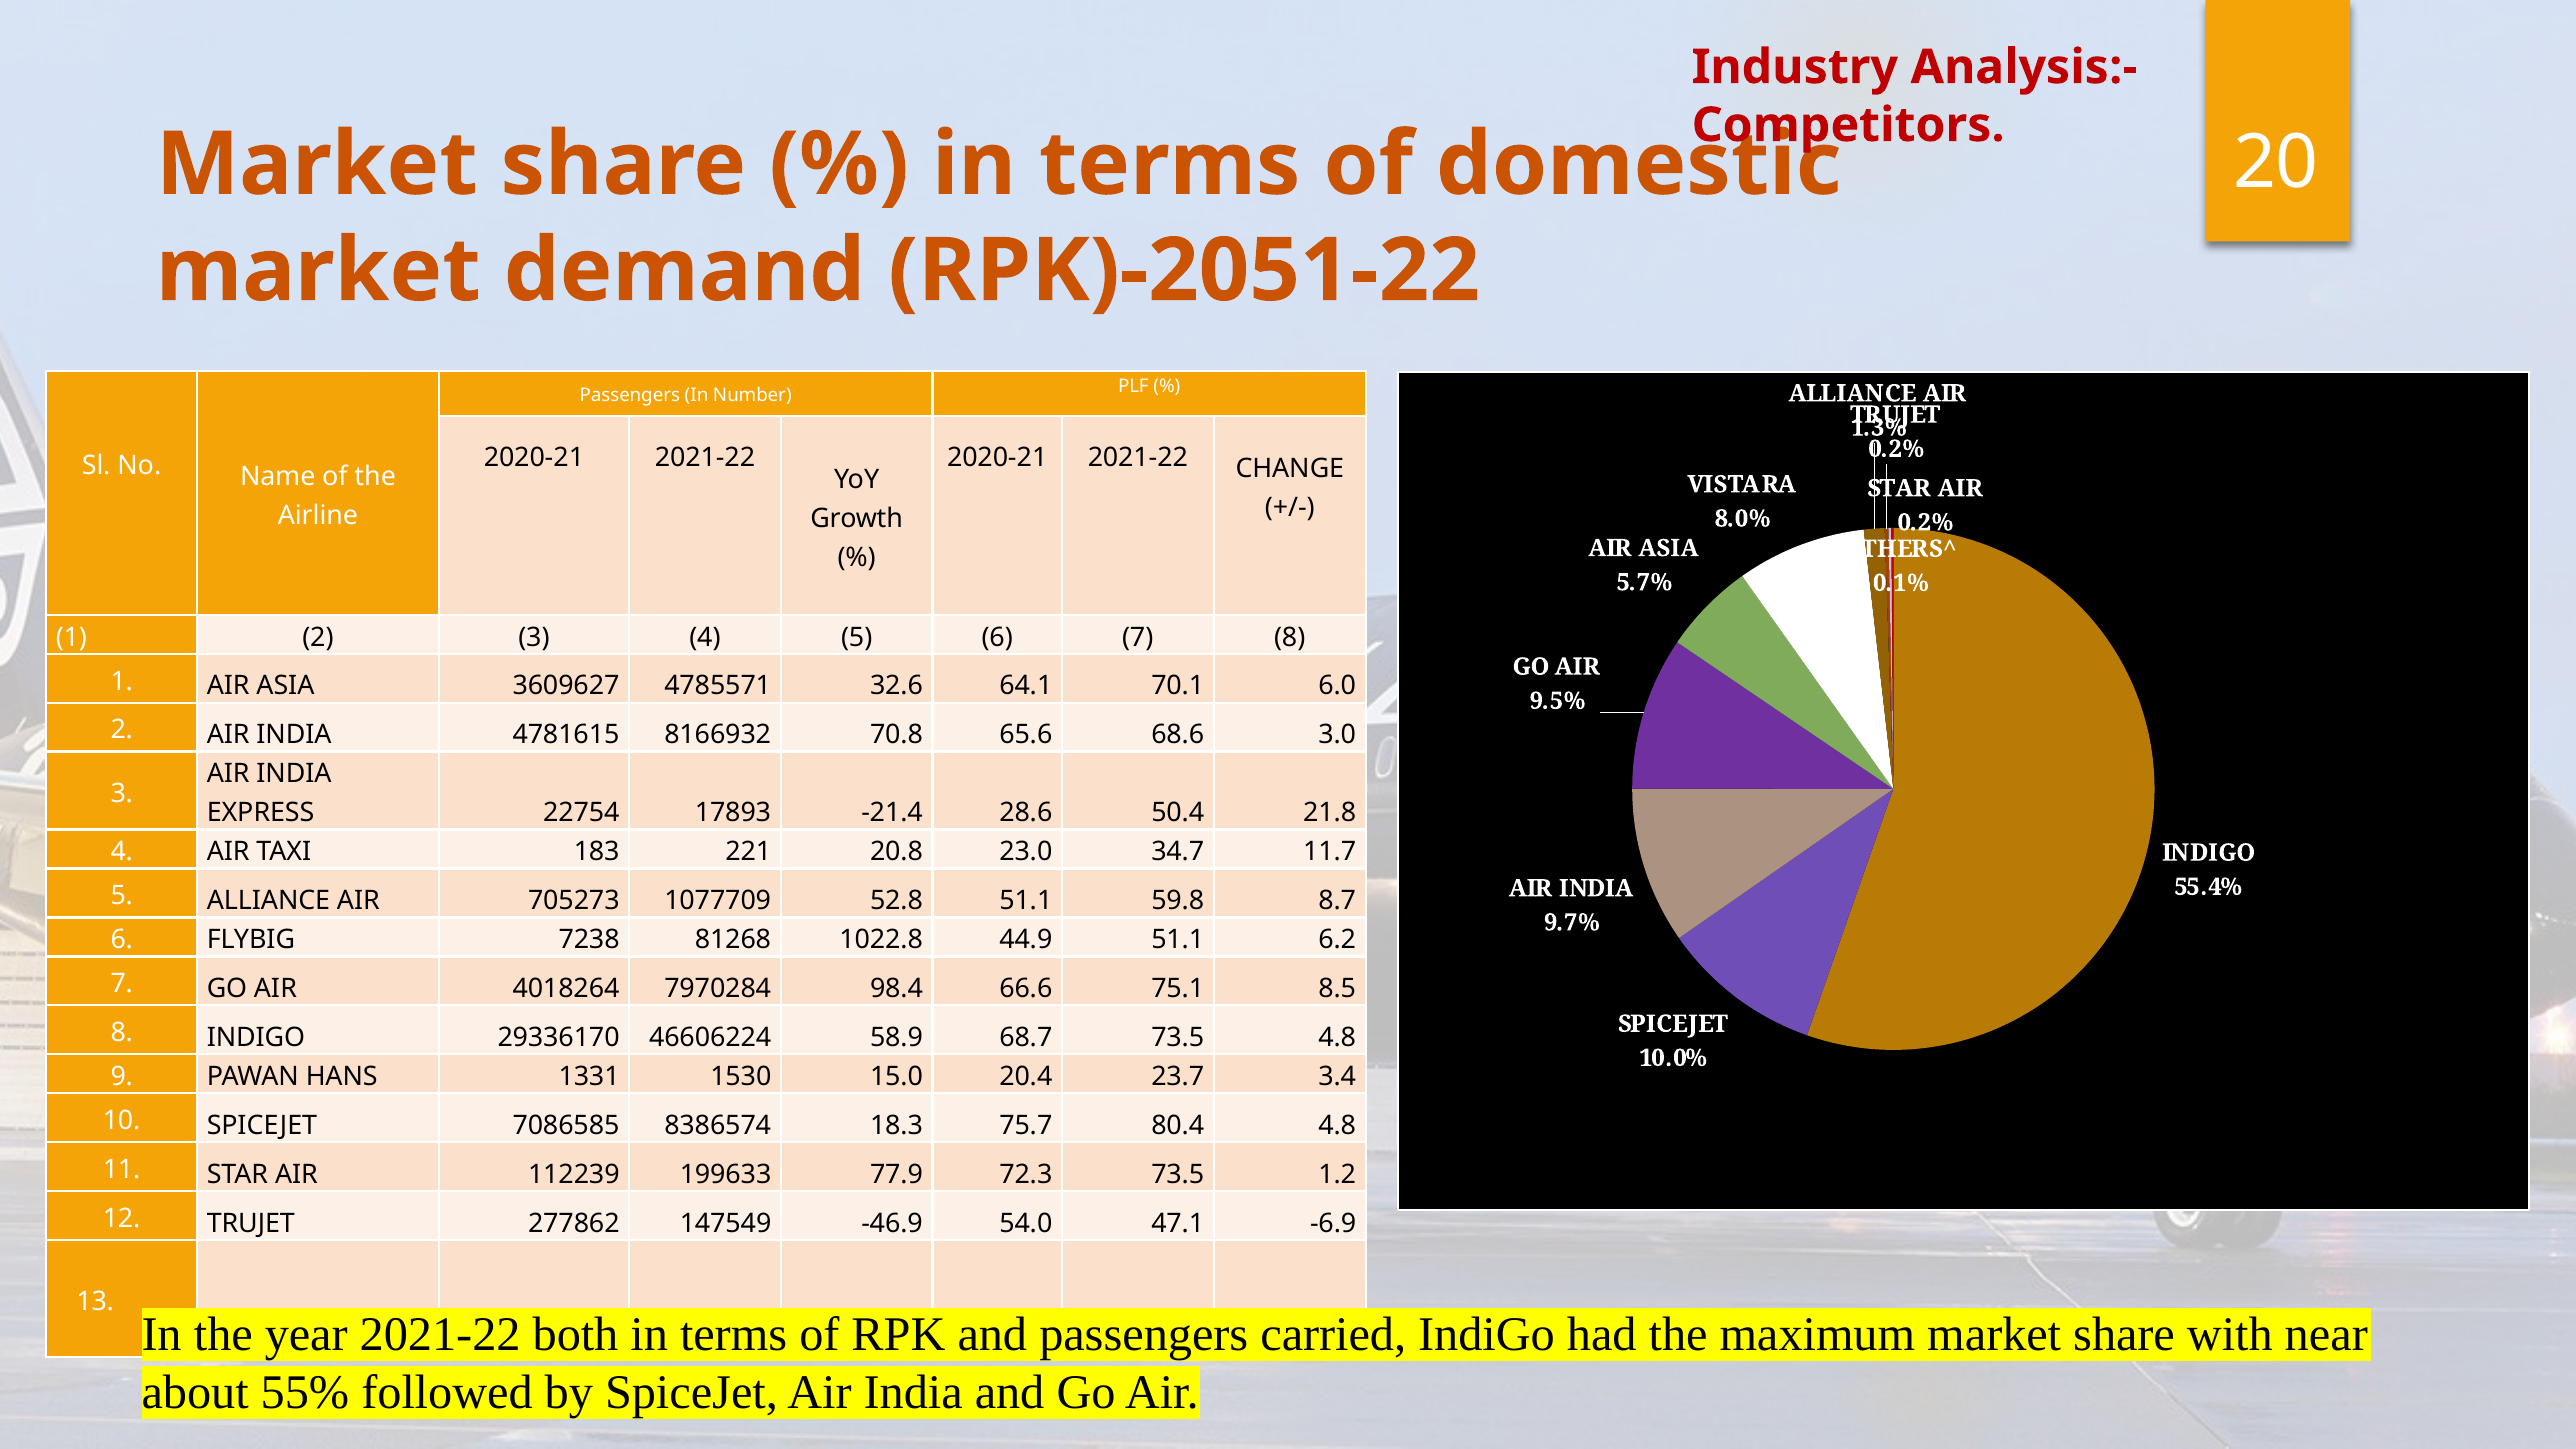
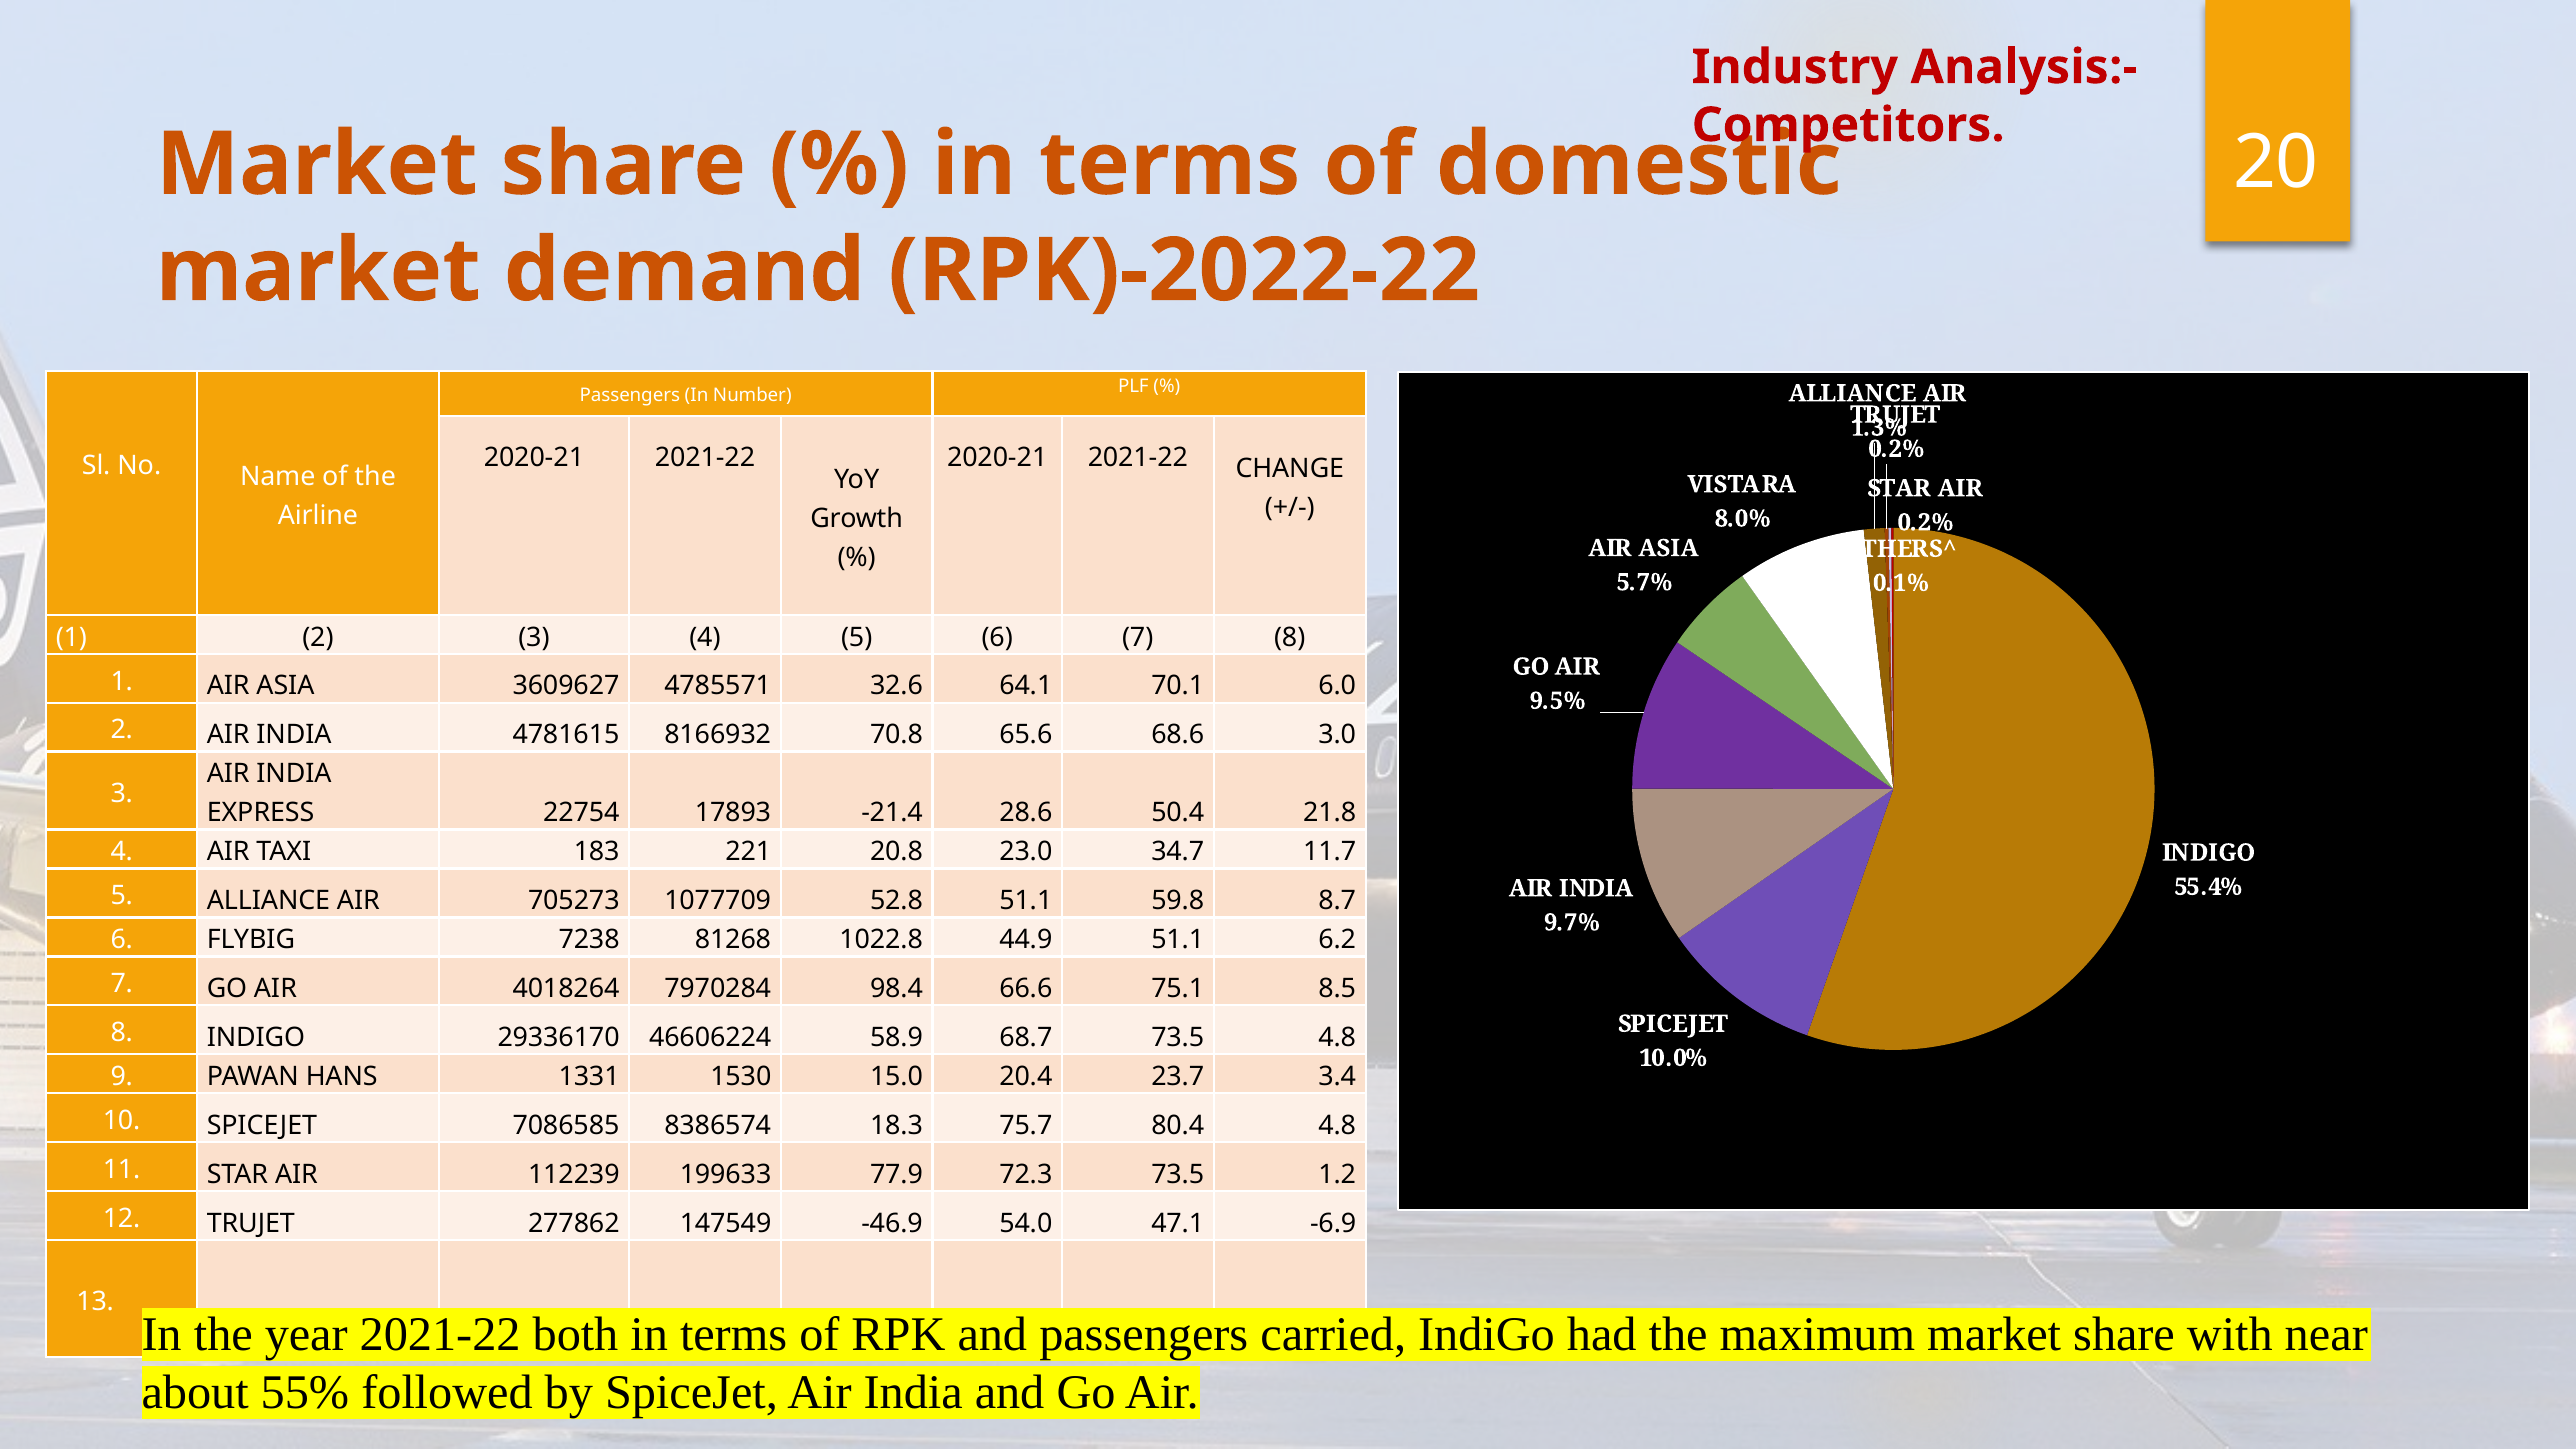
RPK)-2051-22: RPK)-2051-22 -> RPK)-2022-22 (1184, 271)
